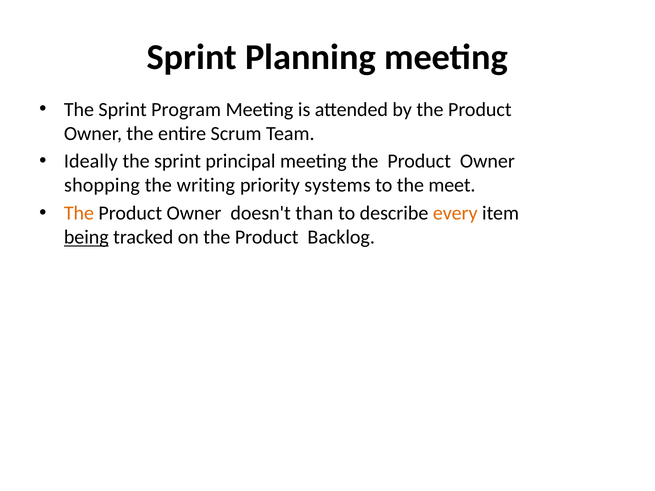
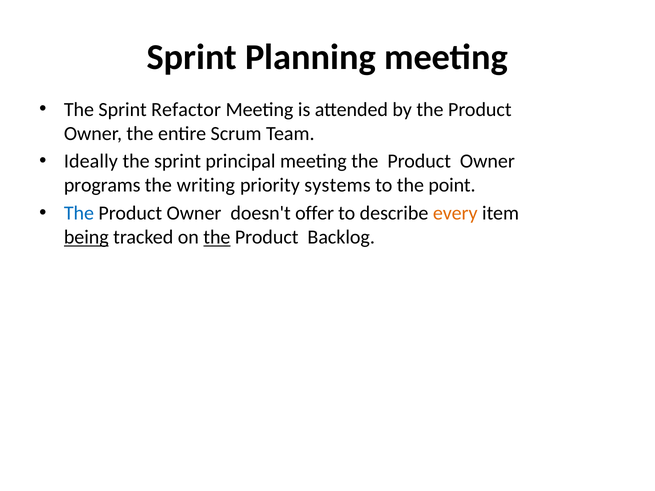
Program: Program -> Refactor (186, 109)
shopping: shopping -> programs (102, 185)
meet: meet -> point (452, 185)
The colour: orange -> blue (79, 213)
than: than -> offer (315, 213)
the underline: none -> present (217, 238)
